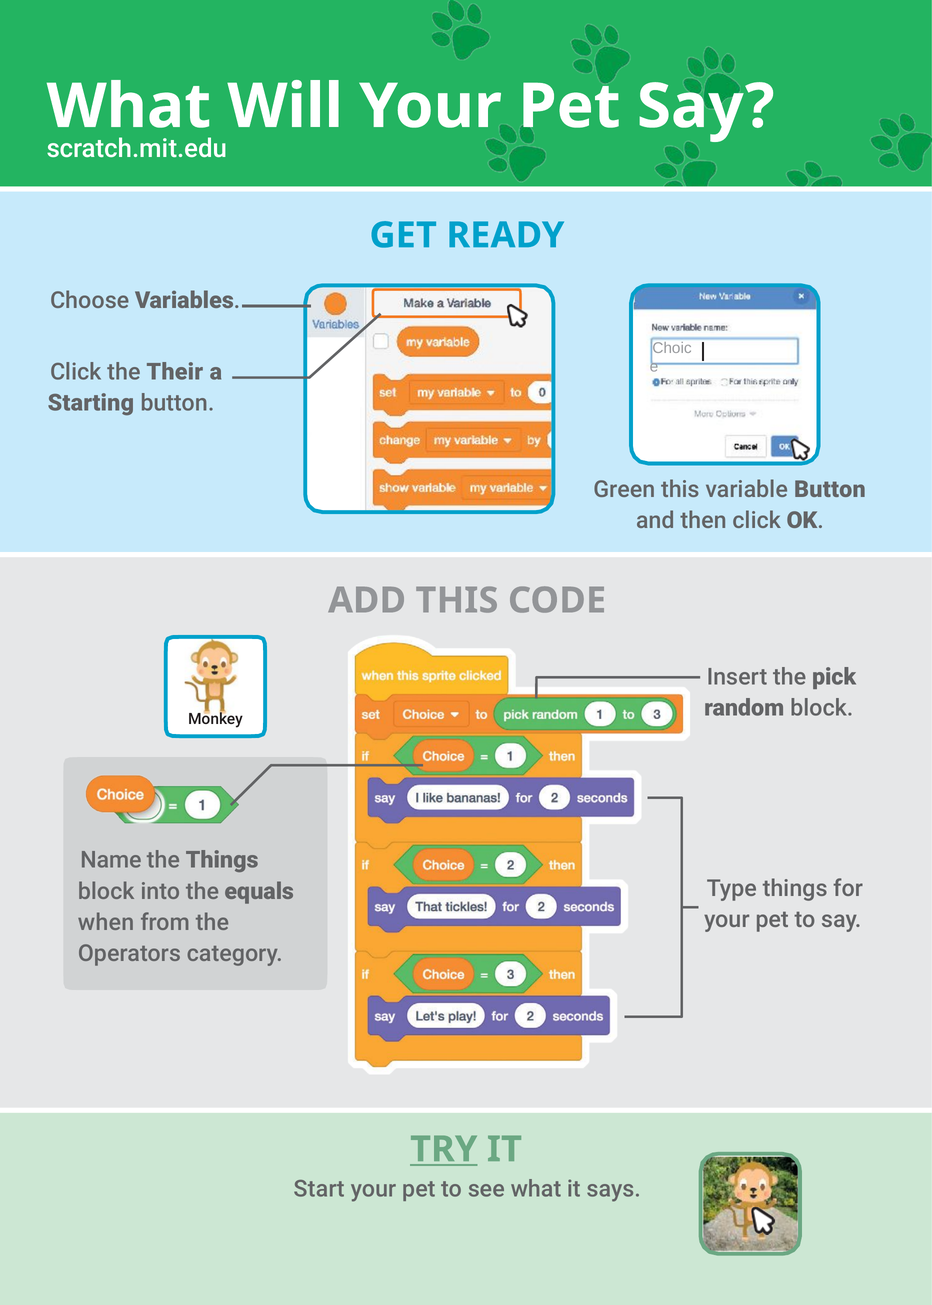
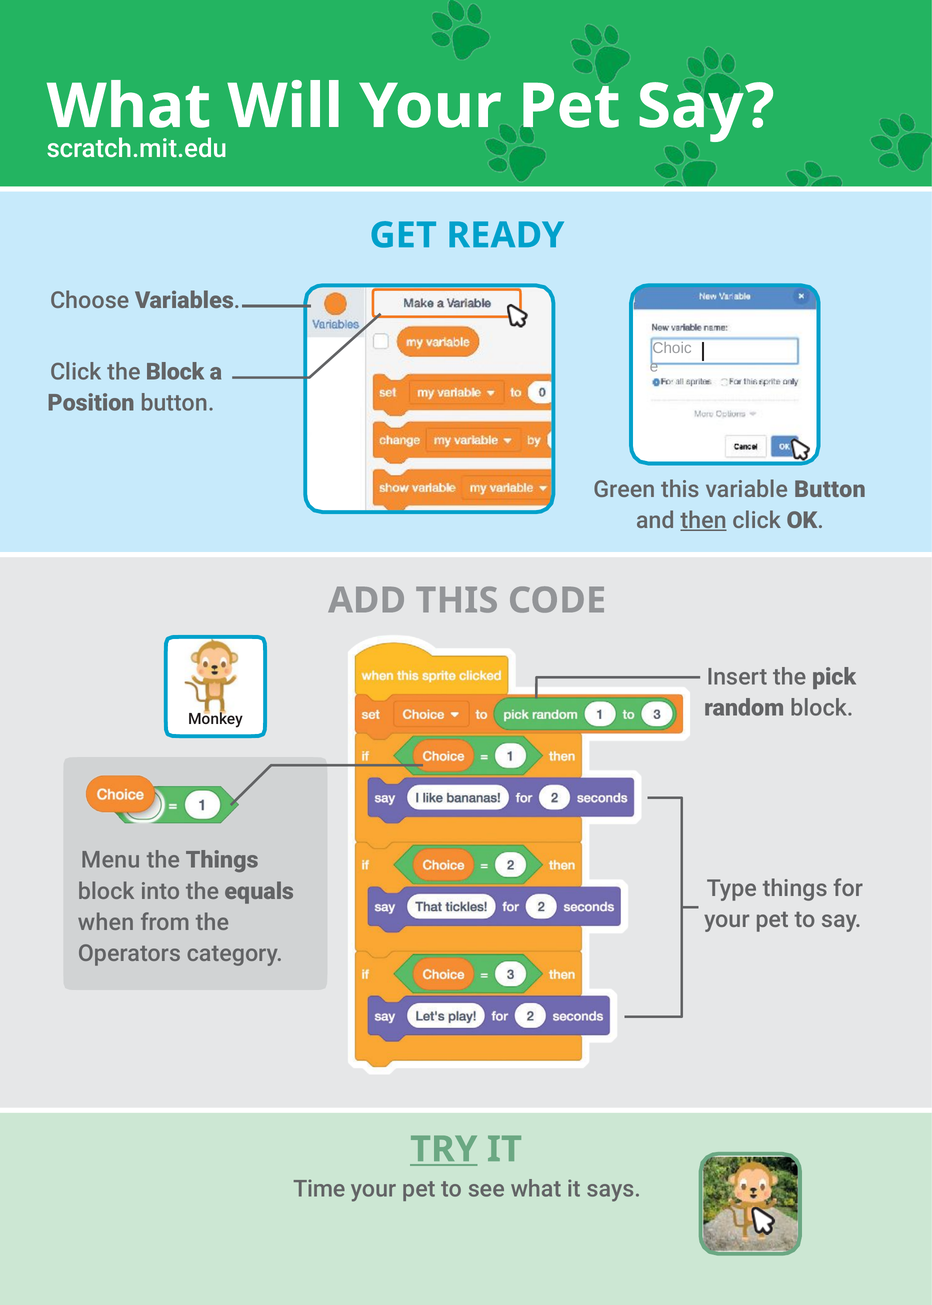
the Their: Their -> Block (175, 372)
Starting: Starting -> Position (91, 403)
then underline: none -> present (704, 520)
Name: Name -> Menu (111, 860)
Start: Start -> Time (319, 1189)
